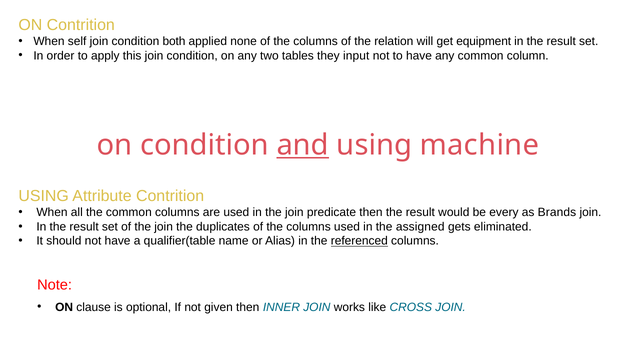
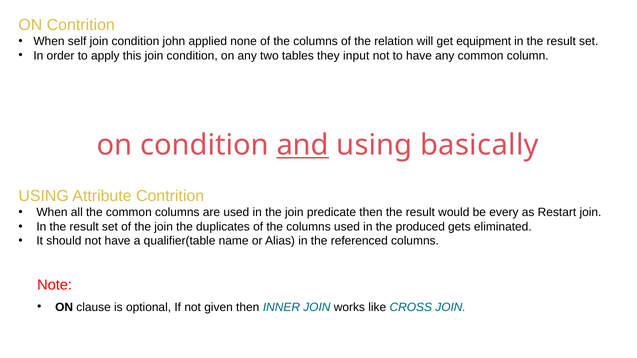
both: both -> john (174, 41)
machine: machine -> basically (479, 145)
Brands: Brands -> Restart (557, 213)
assigned: assigned -> produced (420, 227)
referenced underline: present -> none (359, 241)
